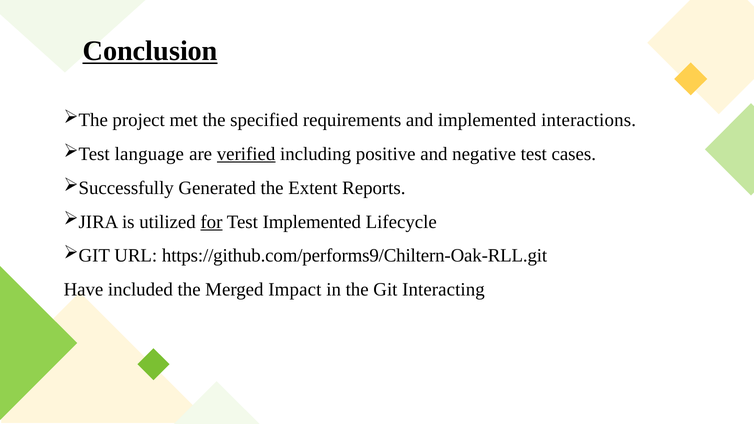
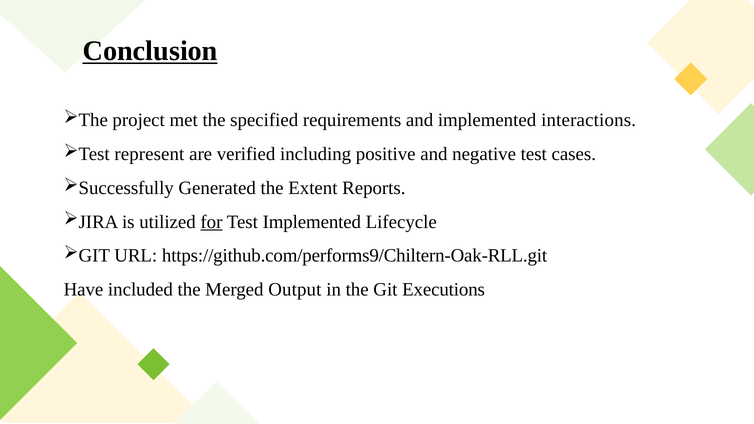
language: language -> represent (149, 154)
verified underline: present -> none (246, 154)
Impact: Impact -> Output (295, 290)
Interacting: Interacting -> Executions (444, 290)
